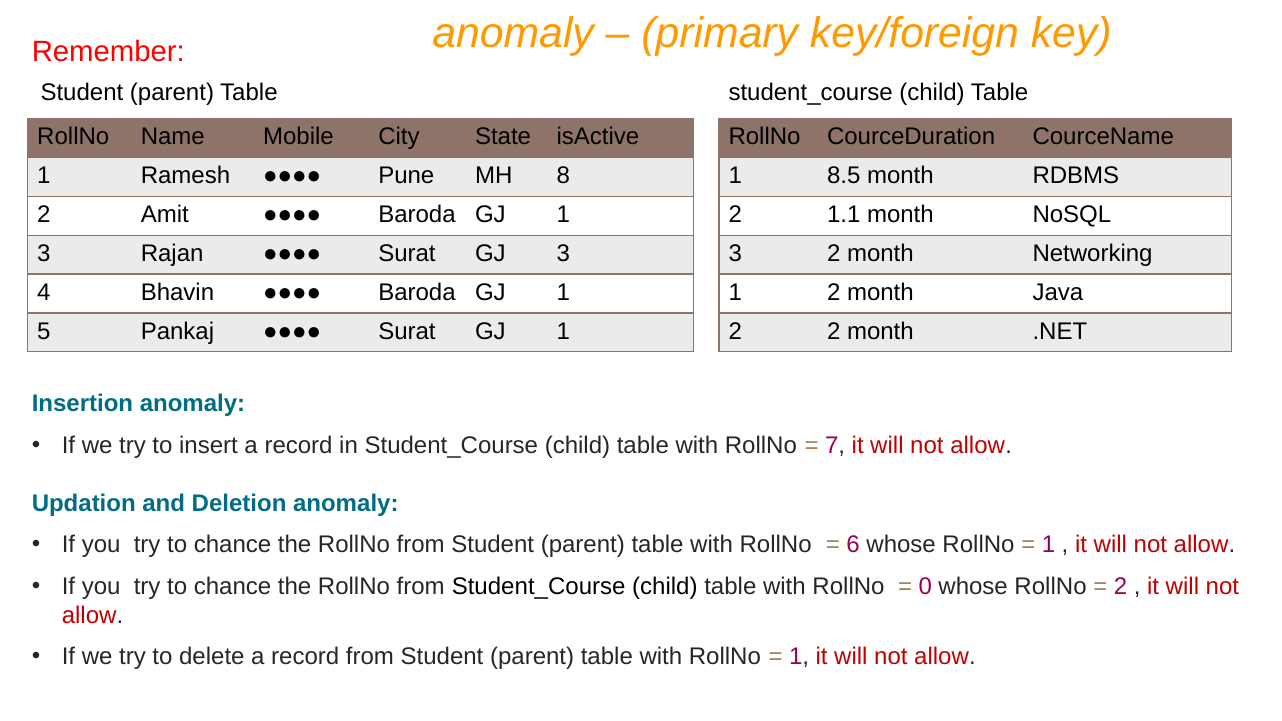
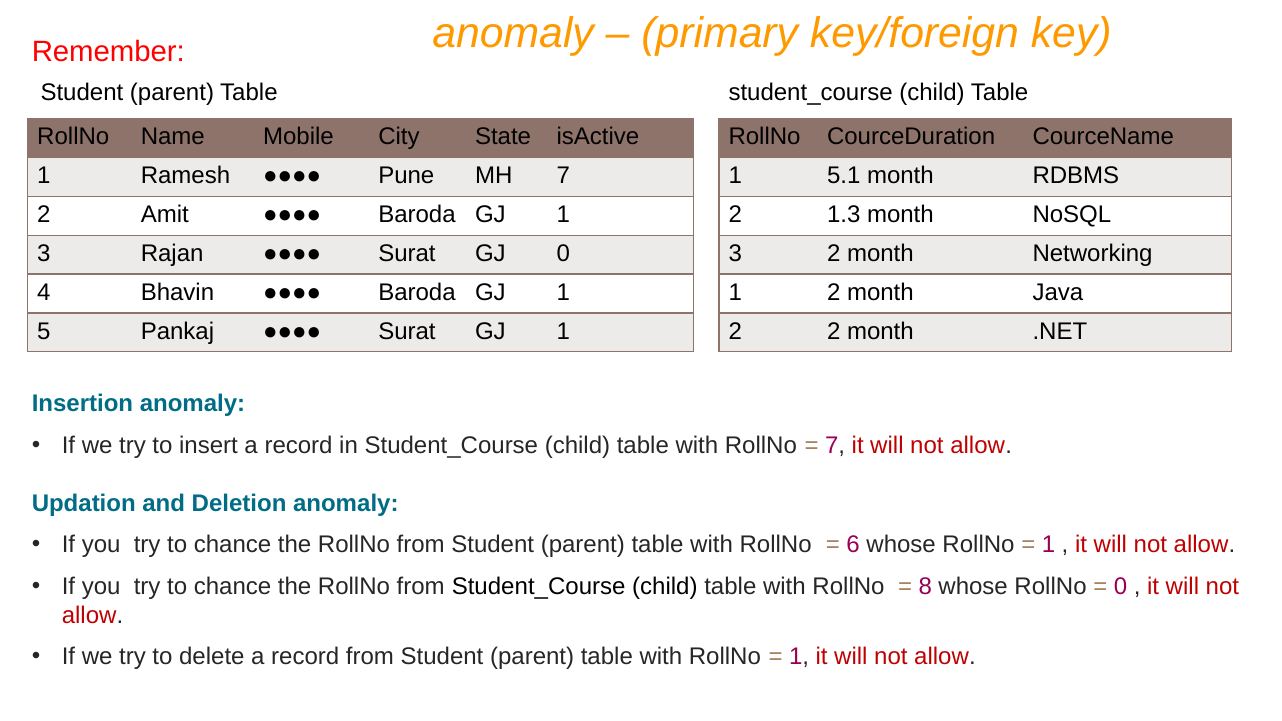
MH 8: 8 -> 7 (563, 176)
8.5: 8.5 -> 5.1 (844, 176)
1.1: 1.1 -> 1.3 (844, 215)
GJ 3: 3 -> 0 (563, 254)
0: 0 -> 8 (925, 587)
2: 2 -> 0 (1121, 587)
